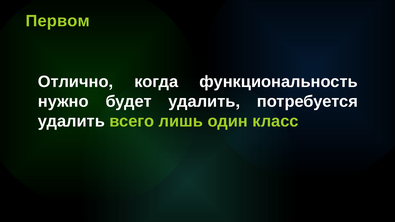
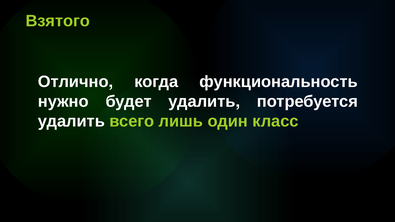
Первом: Первом -> Взятого (58, 21)
